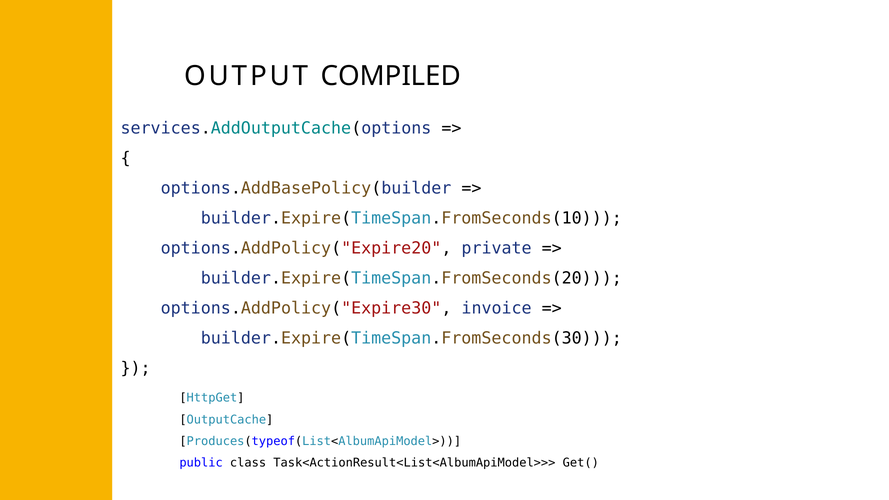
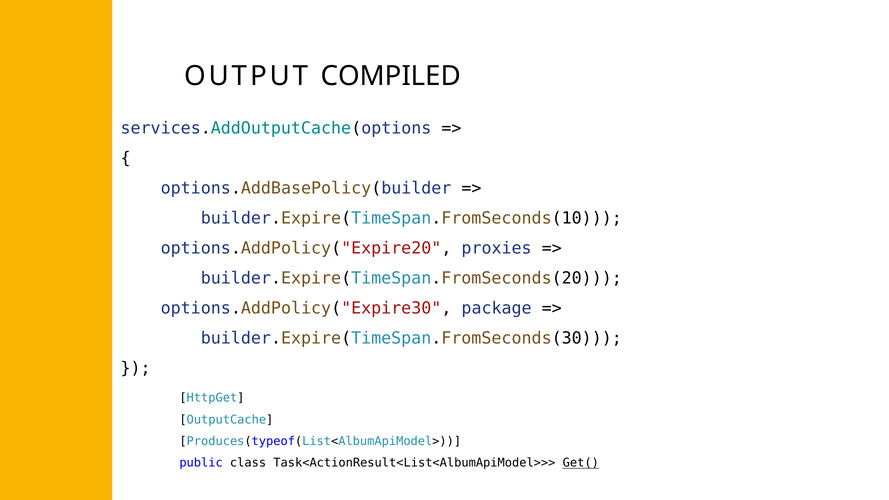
private: private -> proxies (497, 248)
invoice: invoice -> package (497, 308)
Get( underline: none -> present (581, 463)
